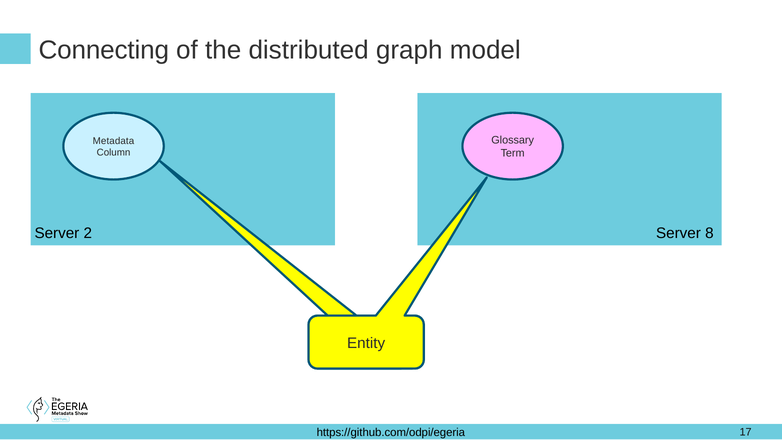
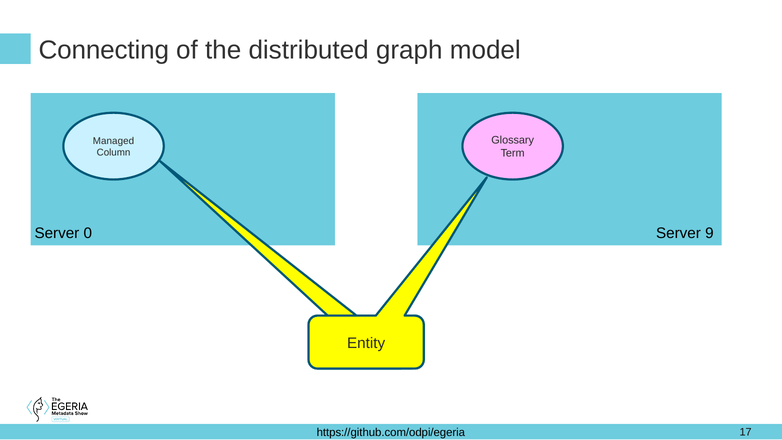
Metadata: Metadata -> Managed (113, 141)
2: 2 -> 0 (88, 233)
8: 8 -> 9 (709, 233)
